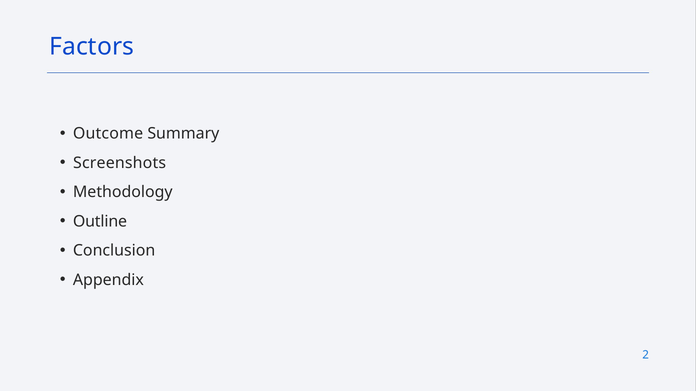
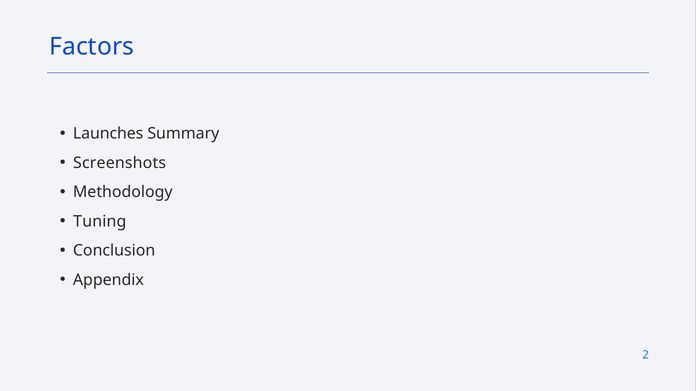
Outcome: Outcome -> Launches (108, 134)
Outline: Outline -> Tuning (100, 222)
